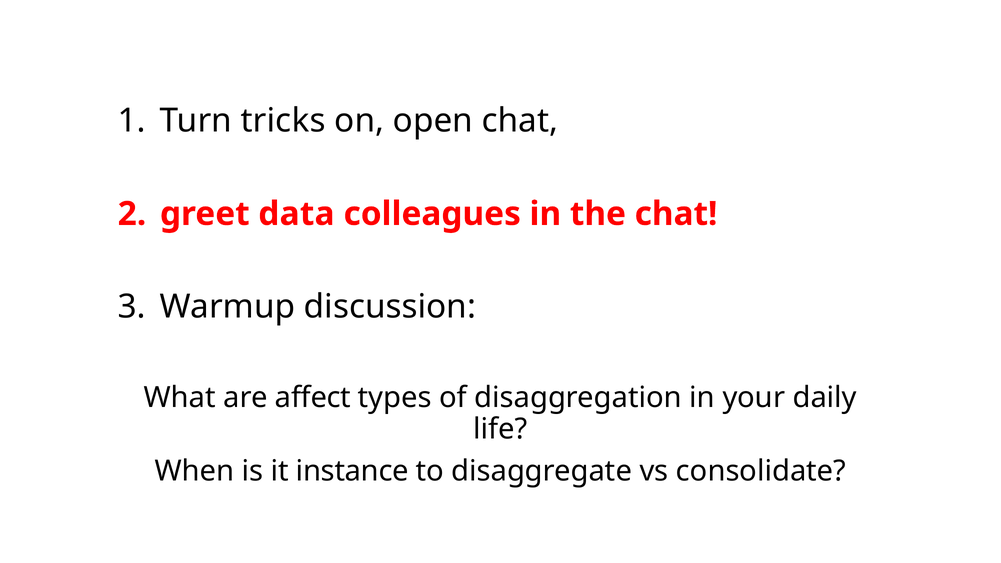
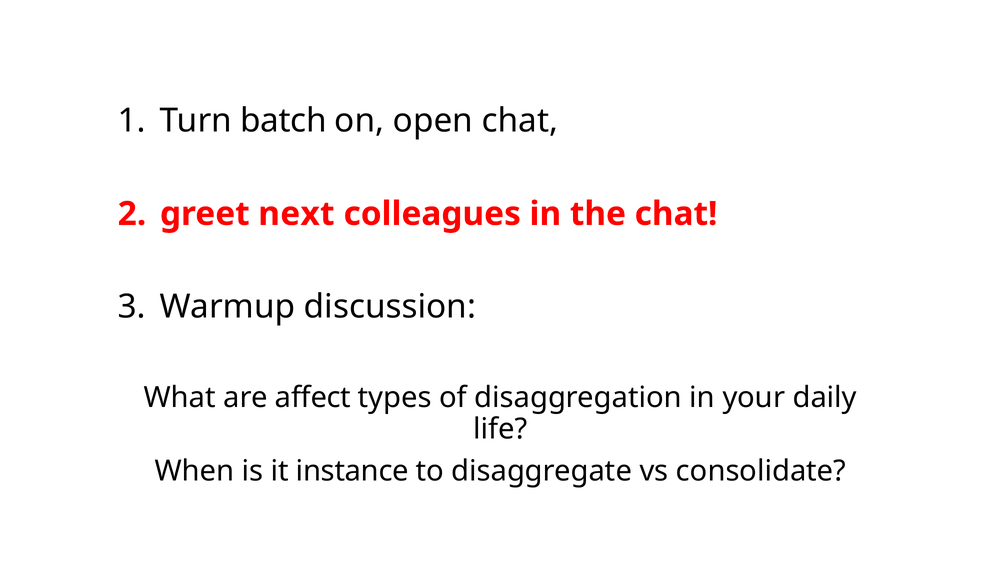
tricks: tricks -> batch (283, 121)
data: data -> next (296, 214)
